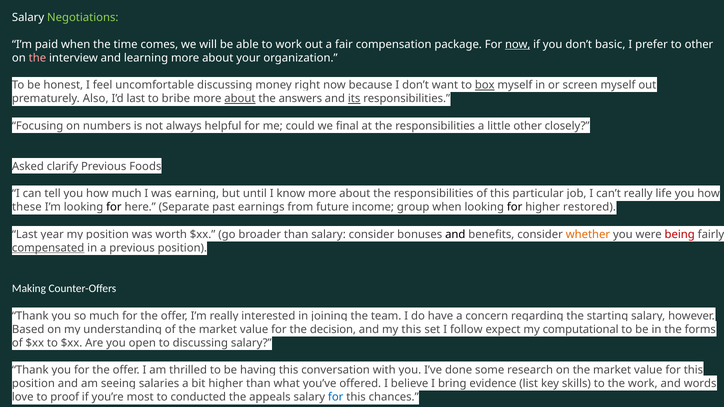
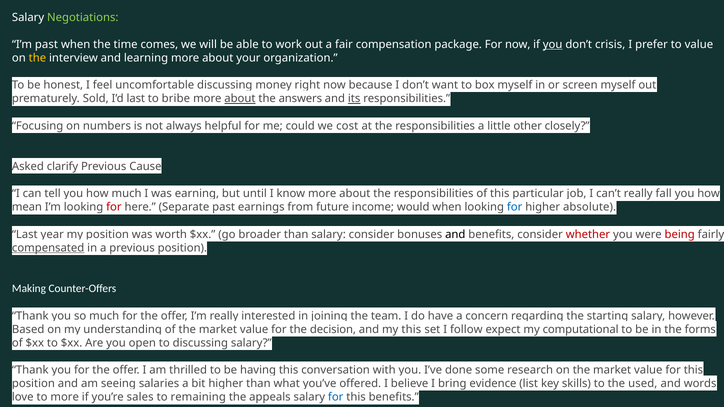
I’m paid: paid -> past (46, 44)
now underline: present -> none (518, 44)
you underline: none -> present (553, 44)
basic: basic -> crisis (610, 44)
to other: other -> value (699, 44)
the colour: pink -> yellow (37, 58)
box underline: present -> none (485, 85)
Also: Also -> Sold (96, 99)
final: final -> cost (347, 126)
Foods: Foods -> Cause (145, 167)
life: life -> fall (664, 194)
these: these -> mean (27, 207)
for colour: black -> red (114, 207)
group: group -> would (413, 207)
for colour: black -> blue (515, 207)
restored: restored -> absolute (590, 207)
whether colour: orange -> red (588, 235)
the work: work -> used (643, 384)
to proof: proof -> more (65, 397)
most: most -> sales (140, 397)
conducted: conducted -> remaining (198, 397)
this chances: chances -> benefits (394, 397)
